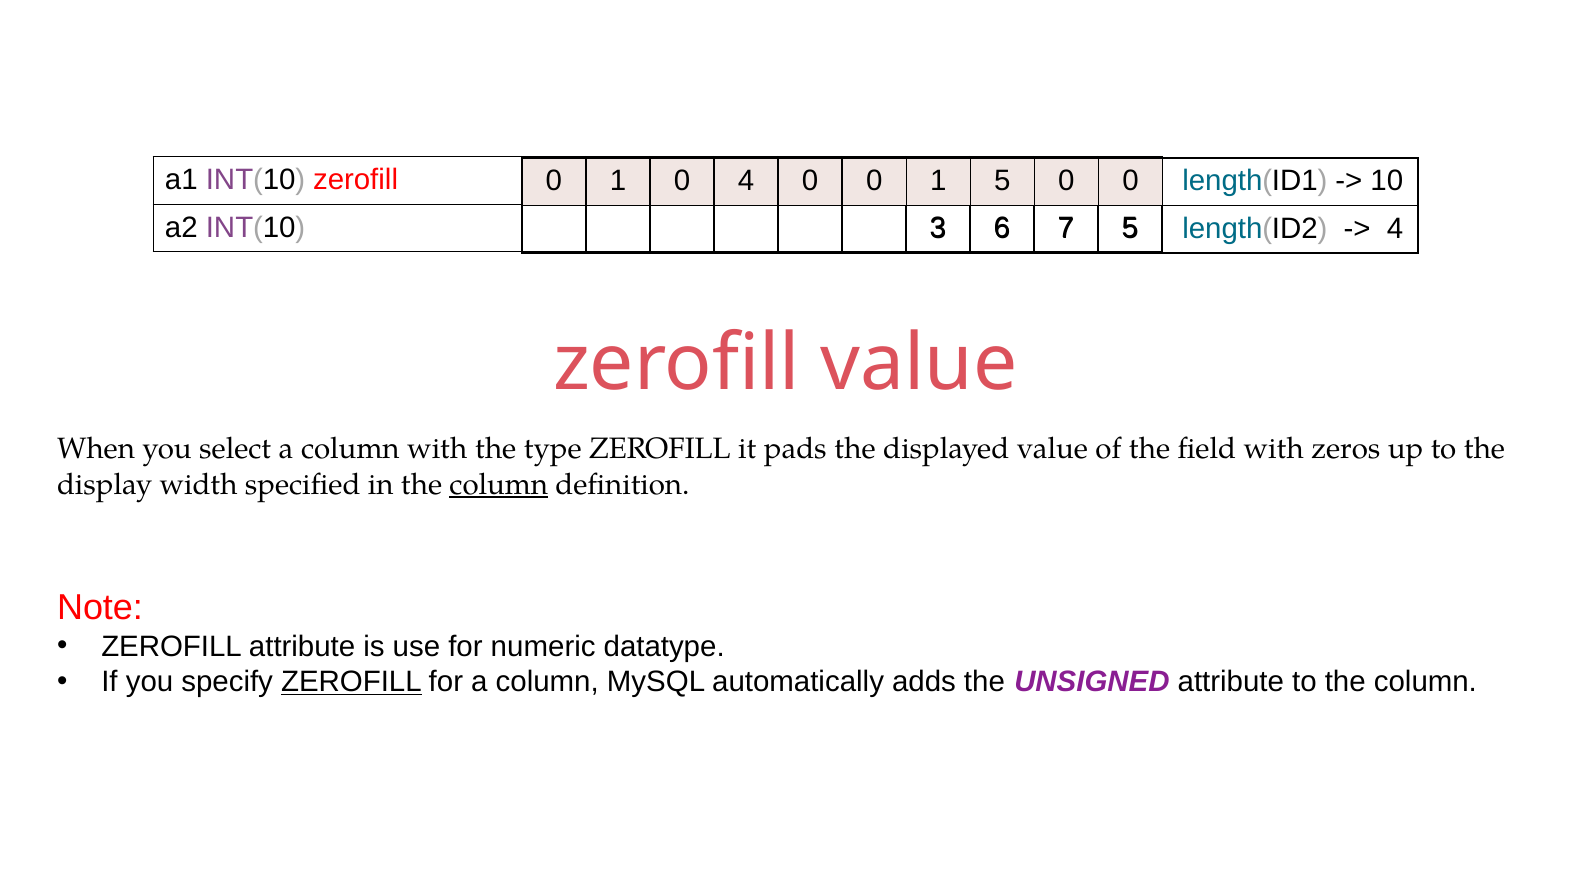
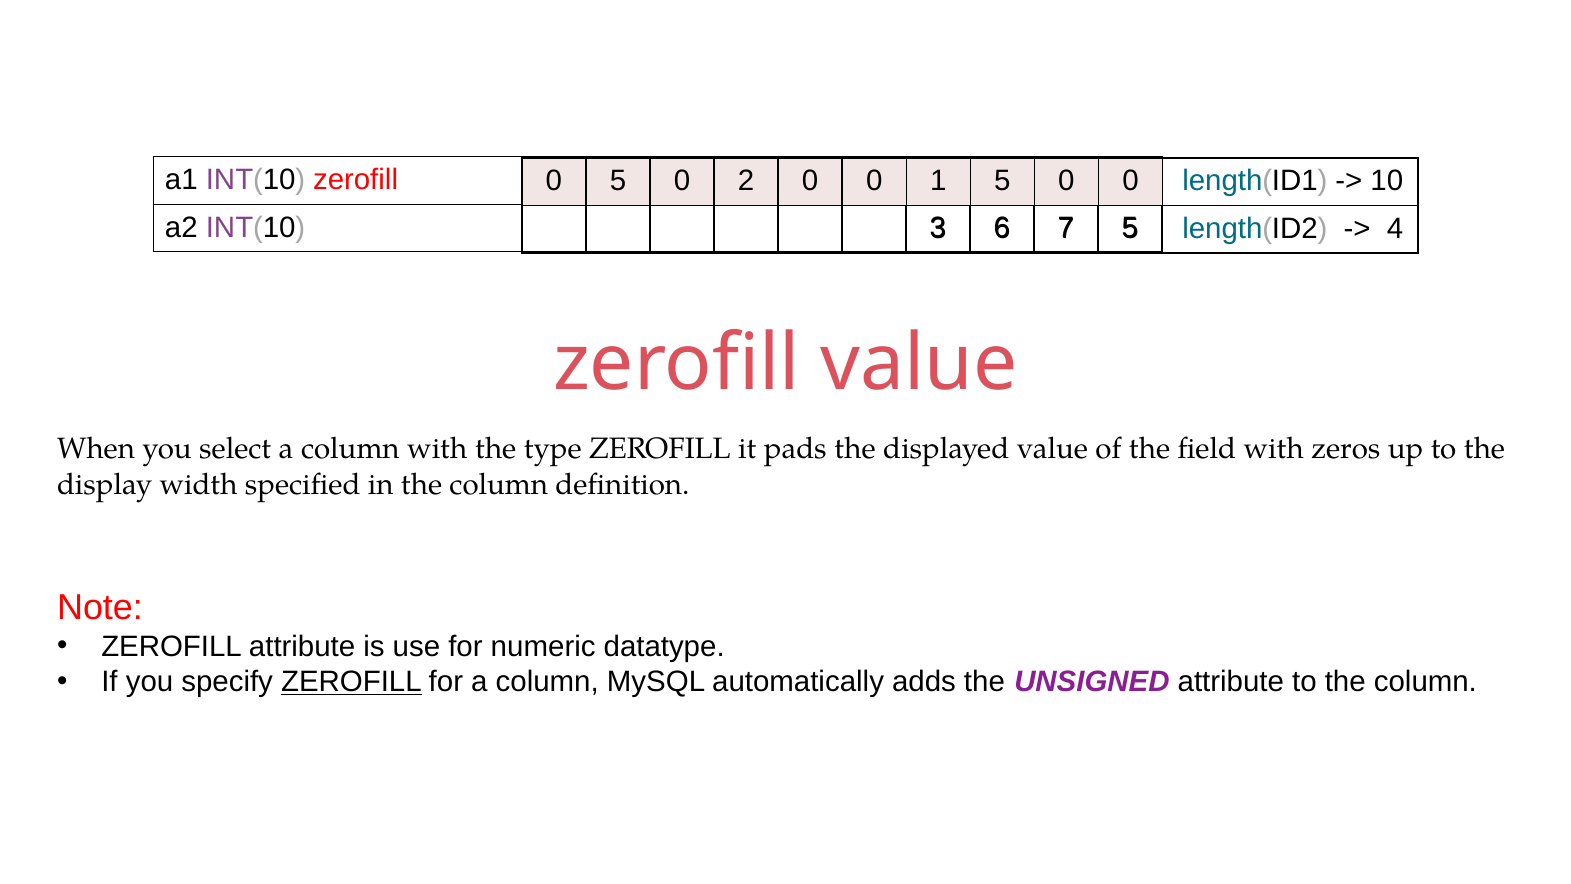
1: 1 -> 5 (618, 181)
0 4: 4 -> 2 (746, 181)
column underline: present -> none (499, 484)
